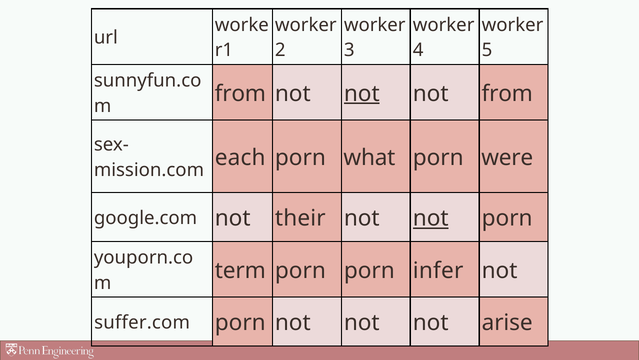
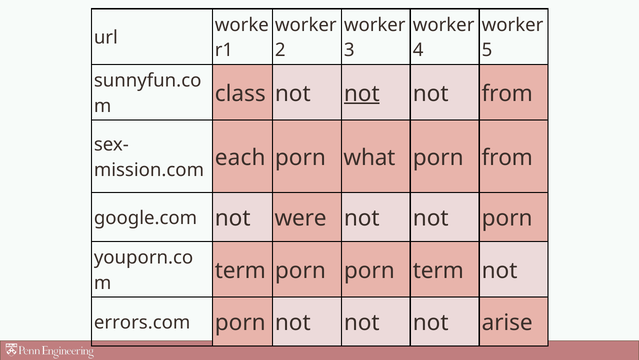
from: from -> class (240, 93)
porn were: were -> from (507, 157)
their: their -> were (301, 218)
not underline: present -> none (431, 218)
porn infer: infer -> term (438, 270)
suffer.com: suffer.com -> errors.com (142, 322)
